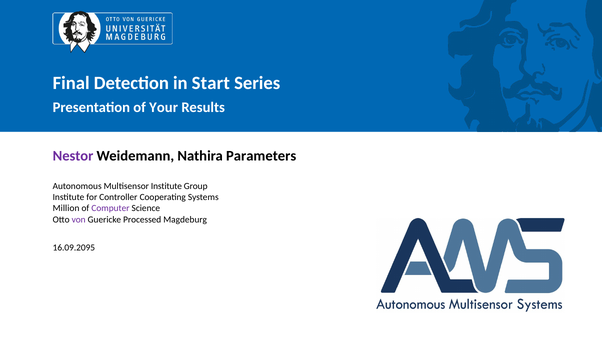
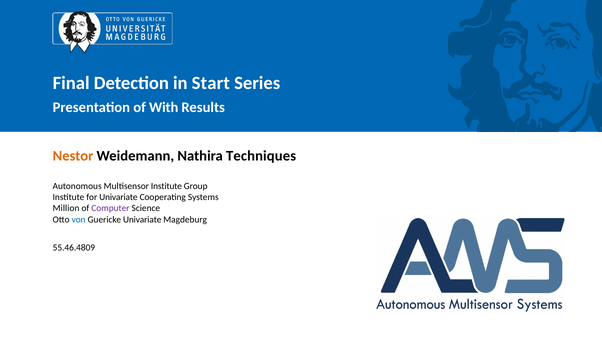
Your: Your -> With (164, 107)
Nestor colour: purple -> orange (73, 156)
Parameters: Parameters -> Techniques (261, 156)
for Controller: Controller -> Univariate (118, 197)
von colour: purple -> blue (79, 219)
Guericke Processed: Processed -> Univariate (142, 219)
16.09.2095: 16.09.2095 -> 55.46.4809 (74, 248)
